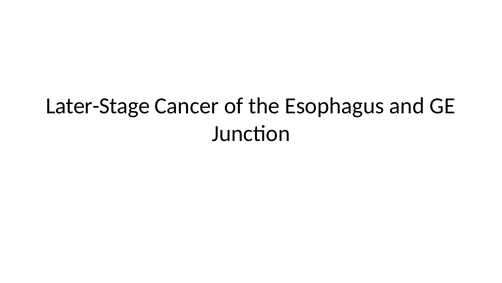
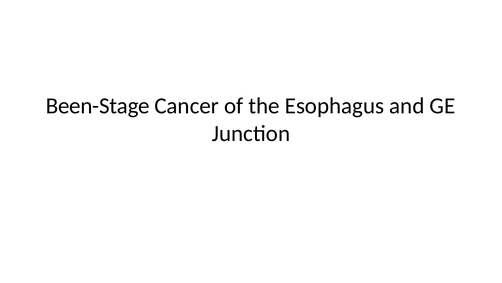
Later-Stage: Later-Stage -> Been-Stage (98, 106)
